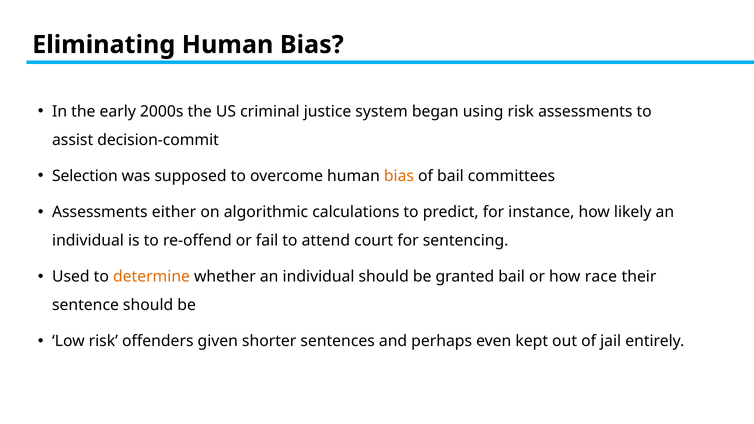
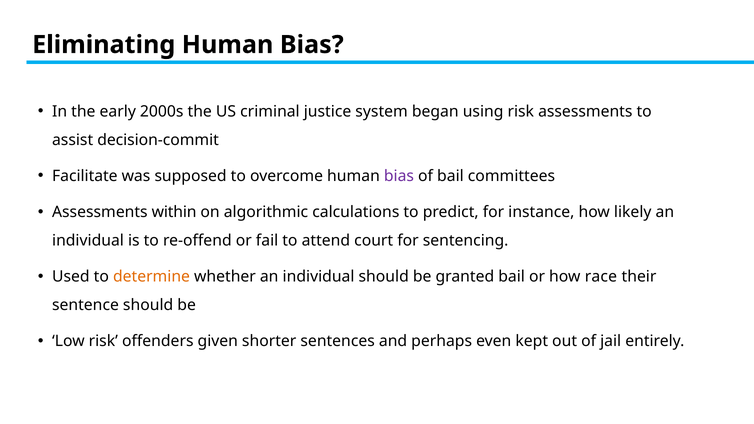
Selection: Selection -> Facilitate (85, 176)
bias colour: orange -> purple (399, 176)
either: either -> within (174, 212)
